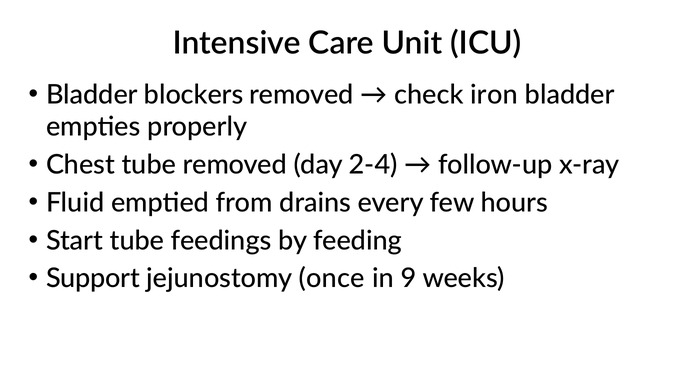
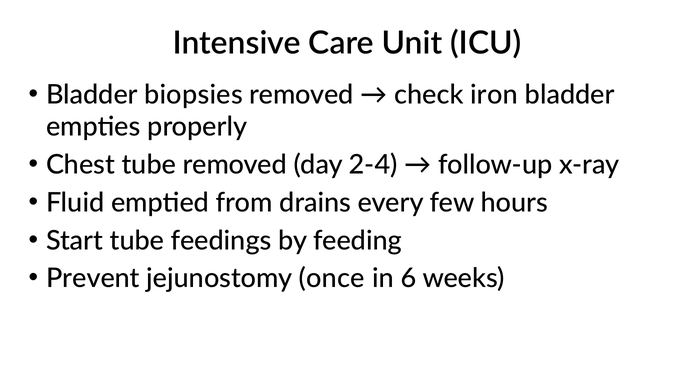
blockers: blockers -> biopsies (193, 95)
Support: Support -> Prevent (93, 279)
9: 9 -> 6 (408, 279)
